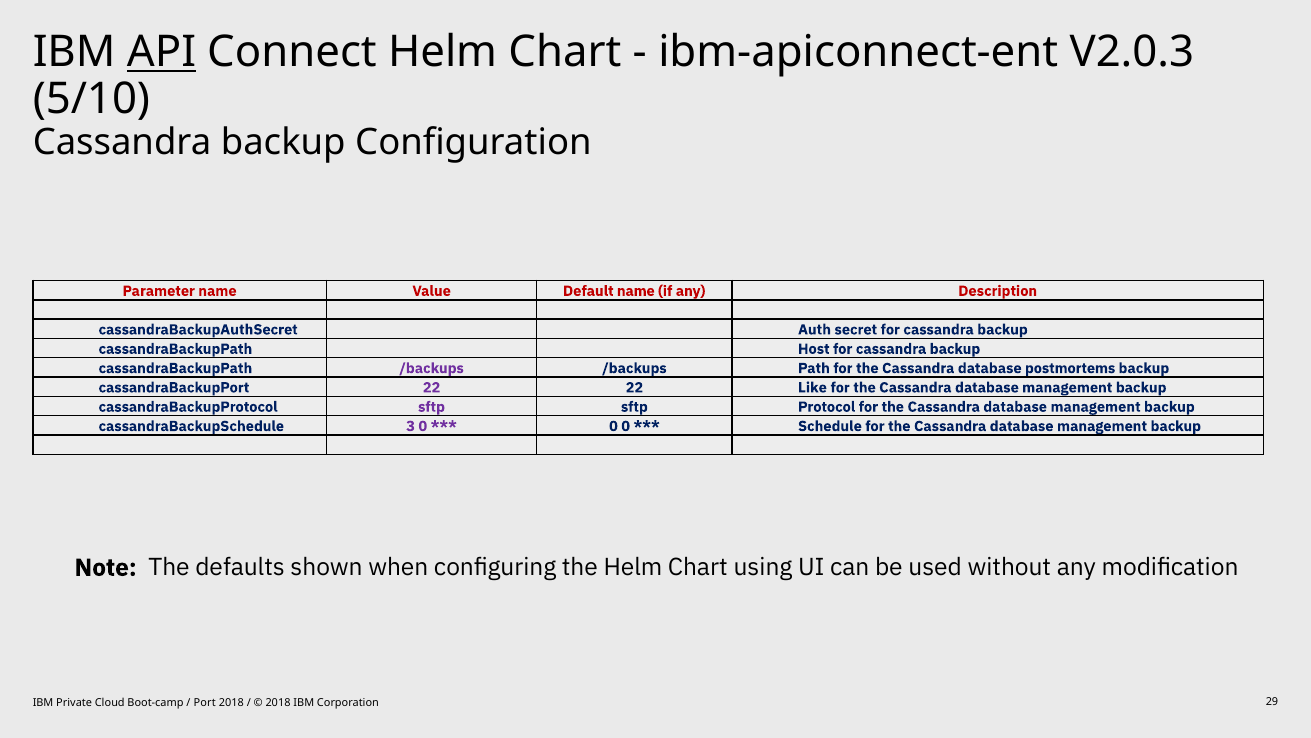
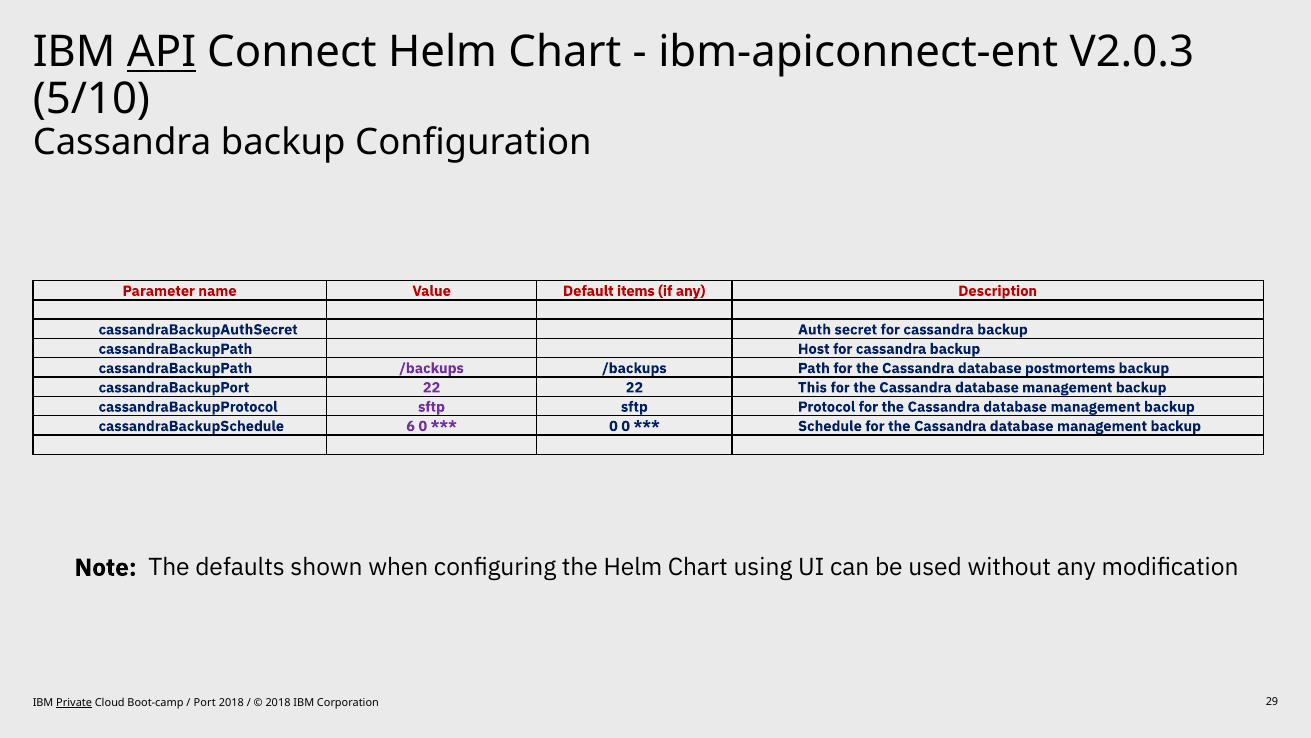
Default name: name -> items (636, 291)
Like: Like -> This (812, 387)
3: 3 -> 6 (411, 426)
Private underline: none -> present (74, 703)
